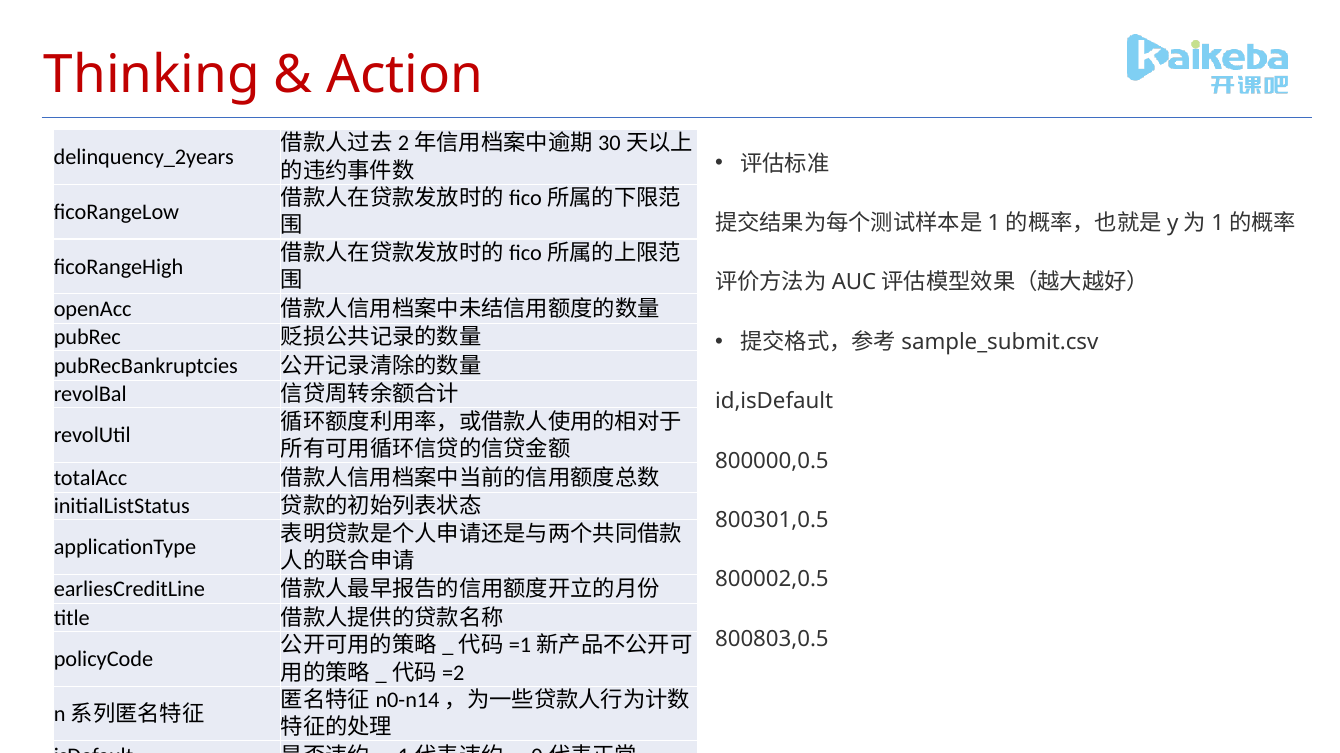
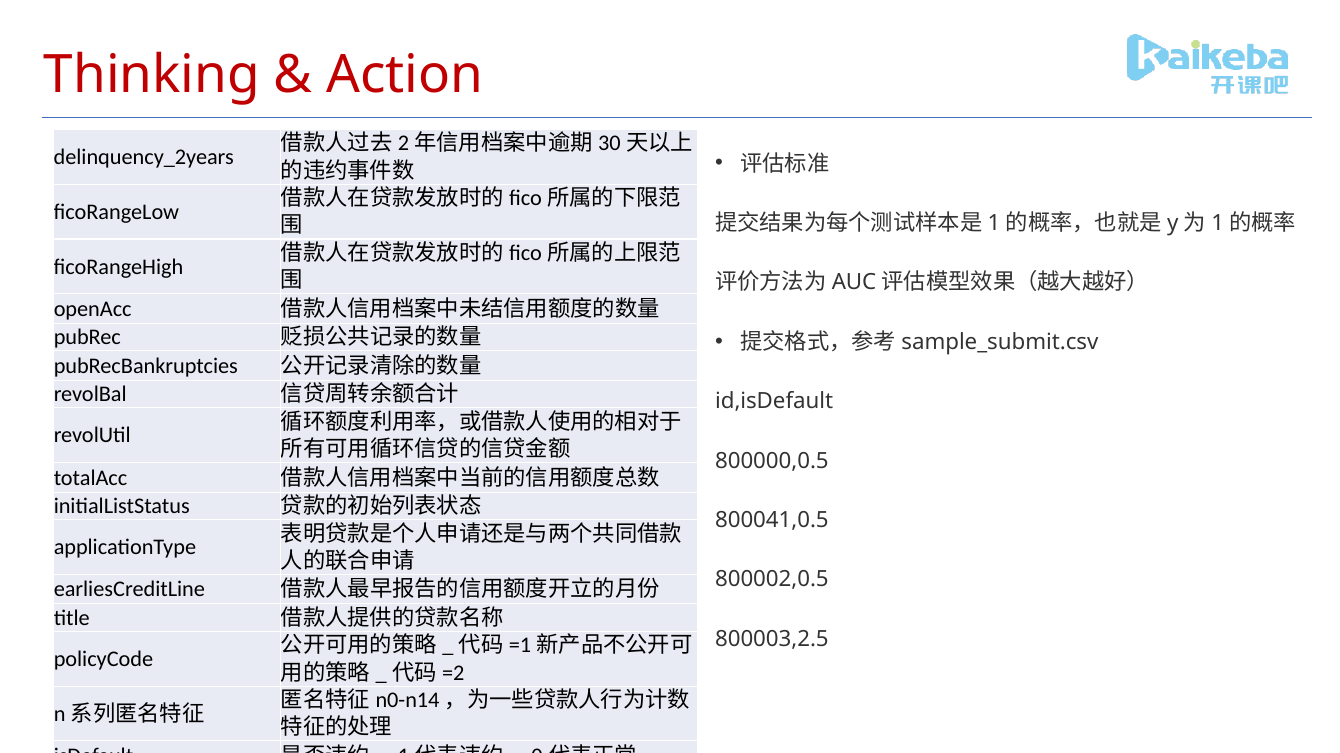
800301,0.5: 800301,0.5 -> 800041,0.5 (772, 521)
800803,0.5: 800803,0.5 -> 800003,2.5 (772, 640)
